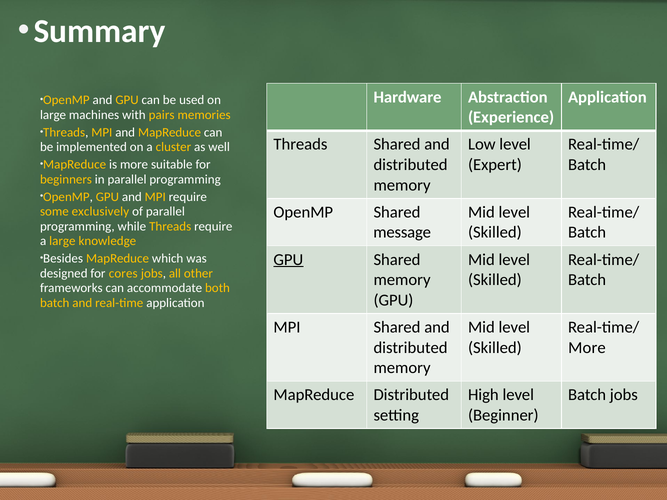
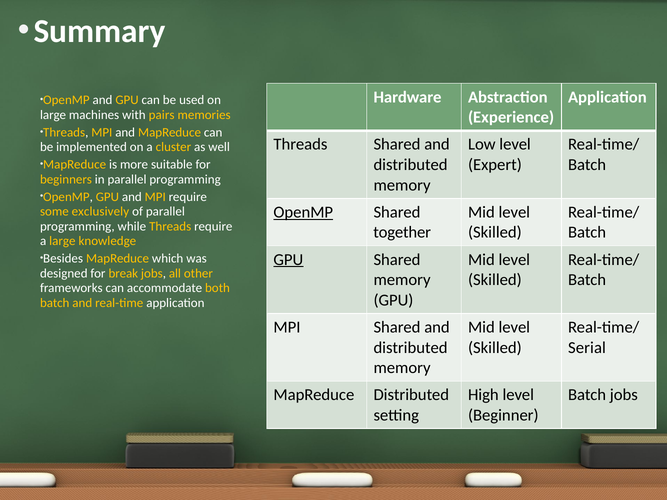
OpenMP underline: none -> present (303, 212)
message: message -> together (402, 233)
cores: cores -> break (123, 274)
More: More -> Serial (587, 348)
